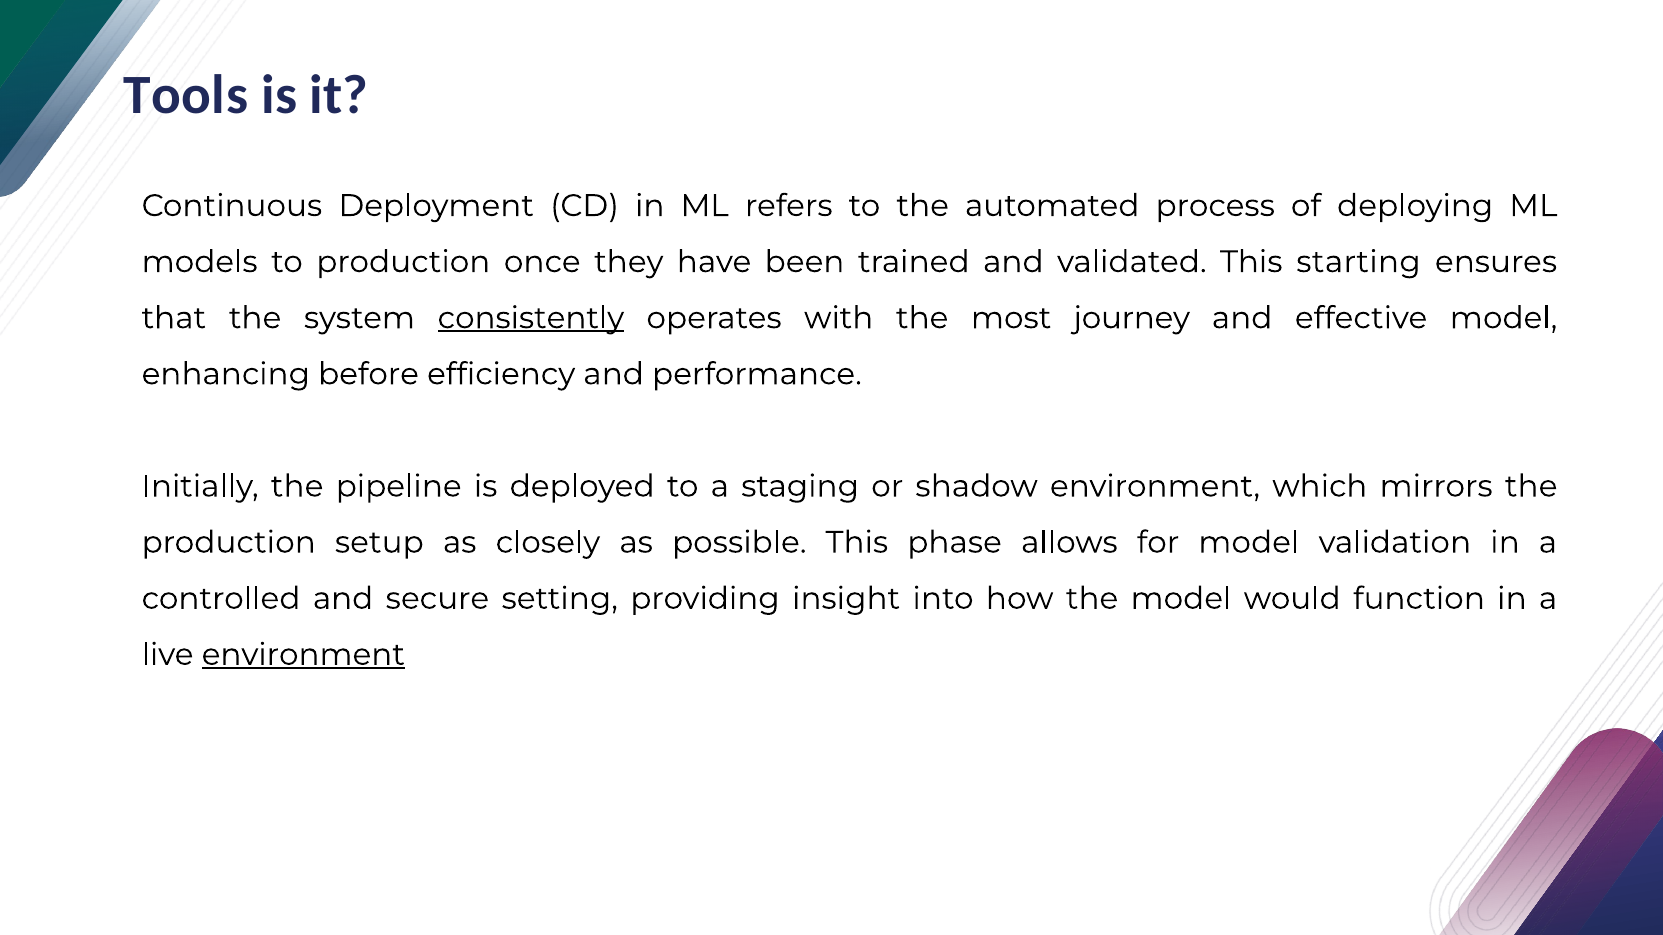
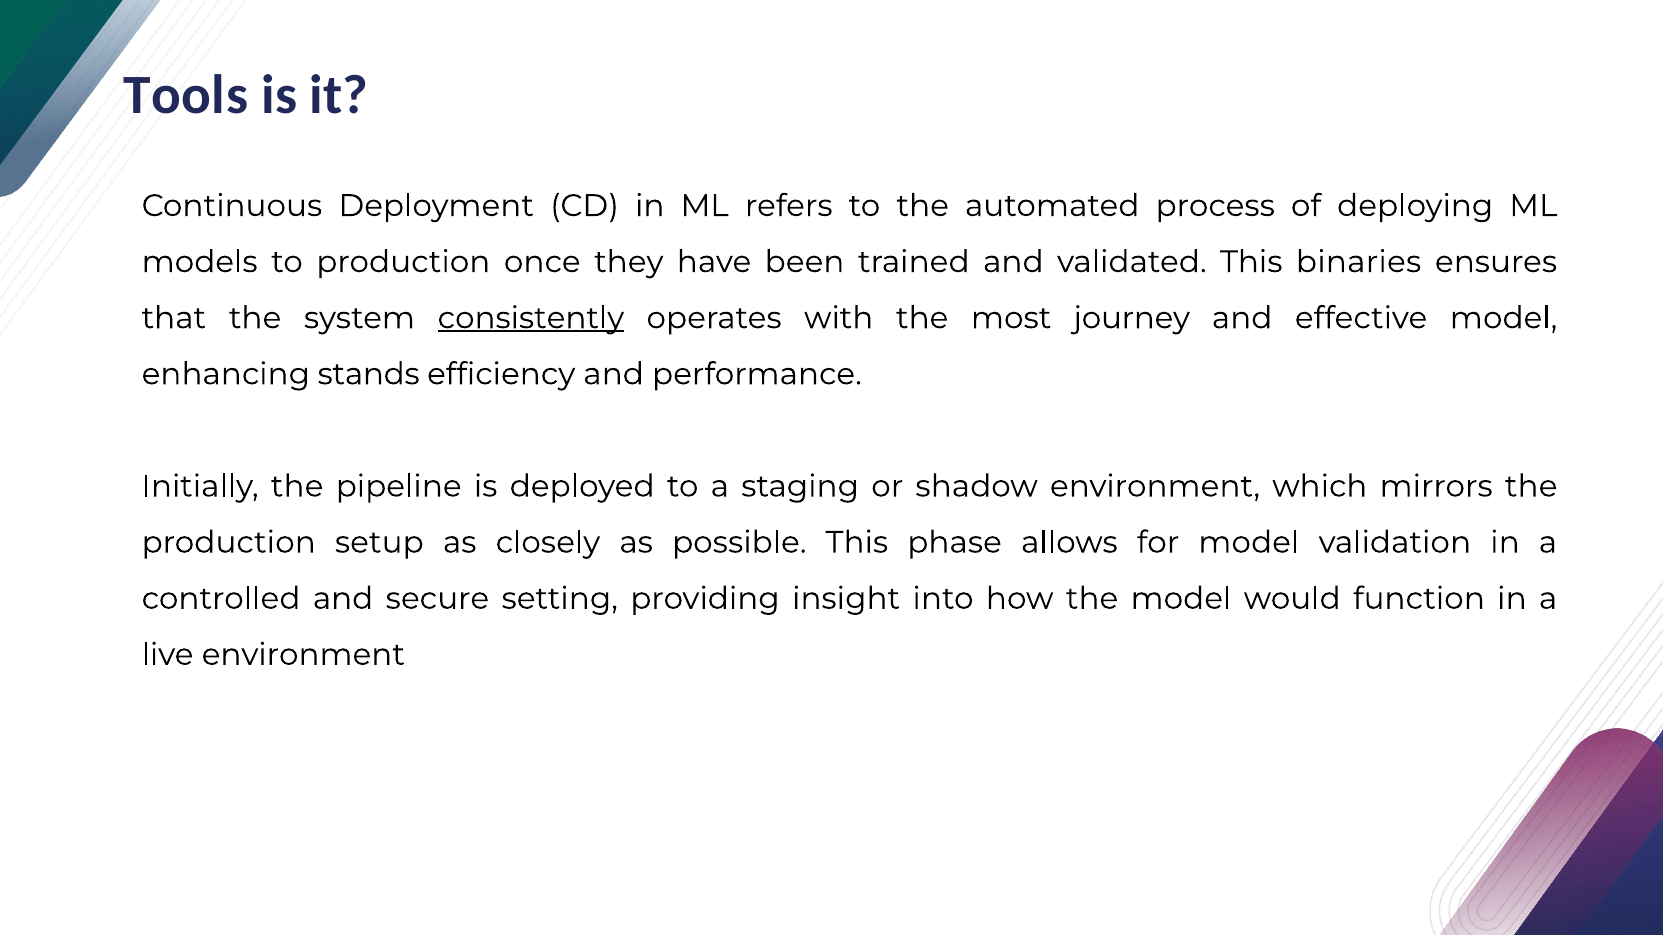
starting: starting -> binaries (1359, 262)
before: before -> stands (369, 374)
environment underline: present -> none (303, 655)
